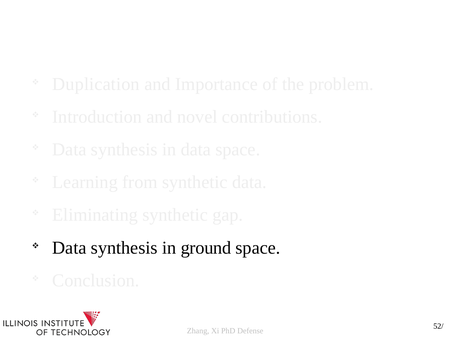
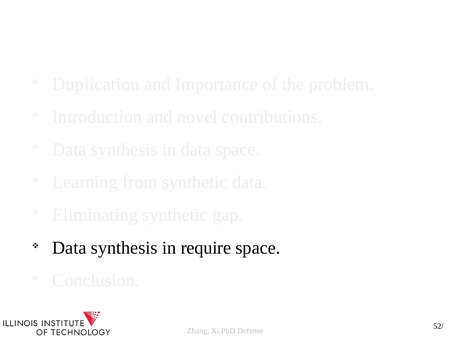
ground: ground -> require (206, 247)
